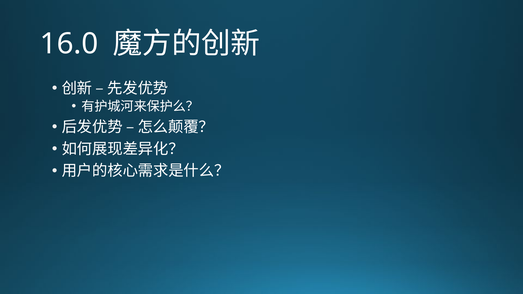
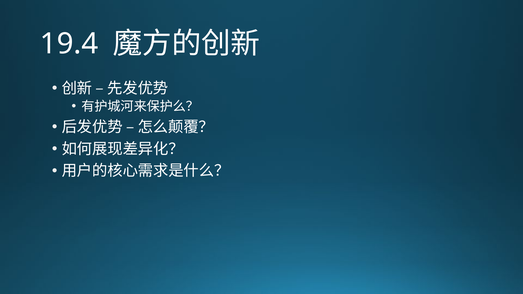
16.0: 16.0 -> 19.4 (69, 44)
